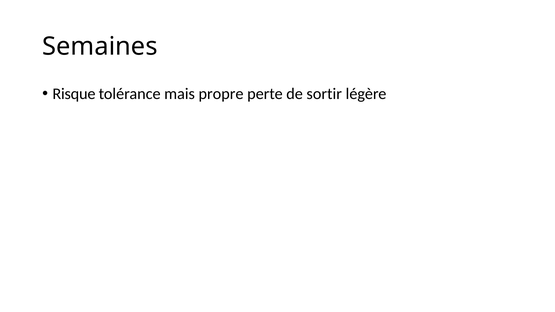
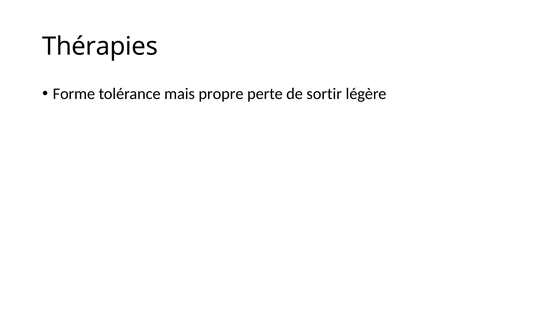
Semaines: Semaines -> Thérapies (100, 47)
Risque: Risque -> Forme (74, 94)
